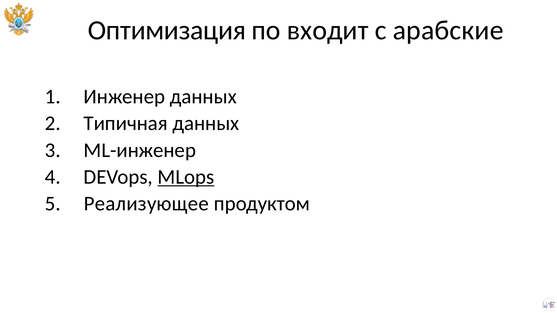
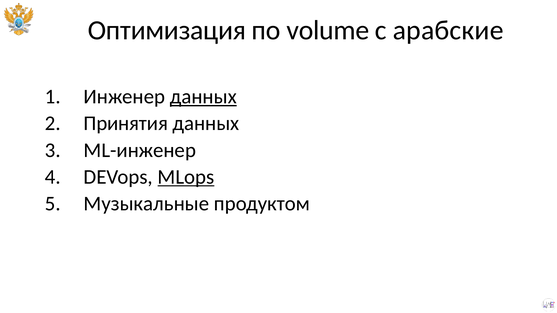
входит: входит -> volume (328, 30)
данных underline: none -> present (203, 97)
Типичная: Типичная -> Принятия (126, 124)
Реализующее: Реализующее -> Музыкальные (146, 204)
